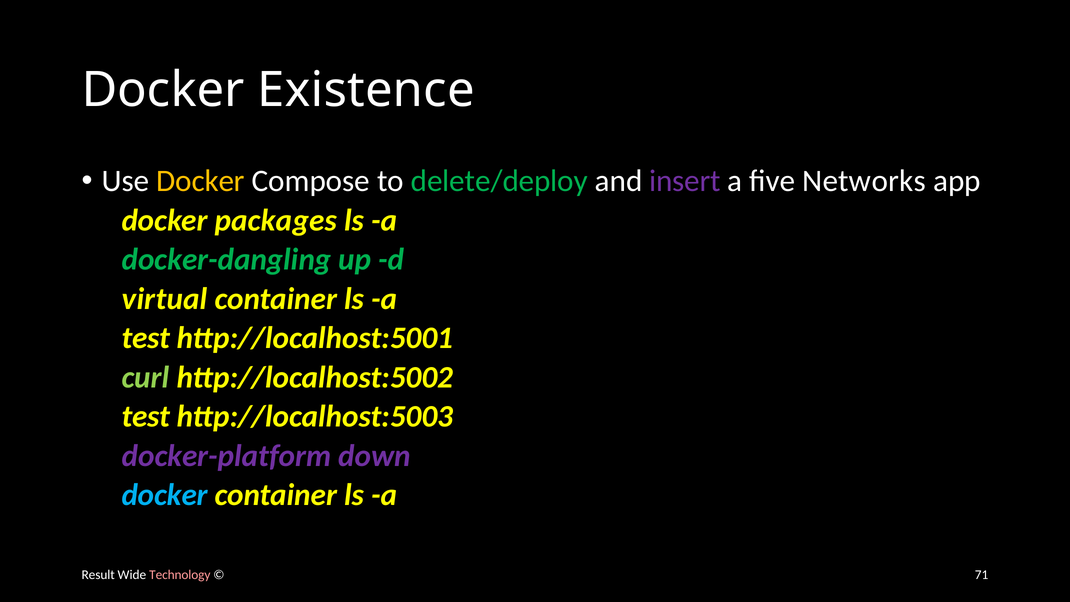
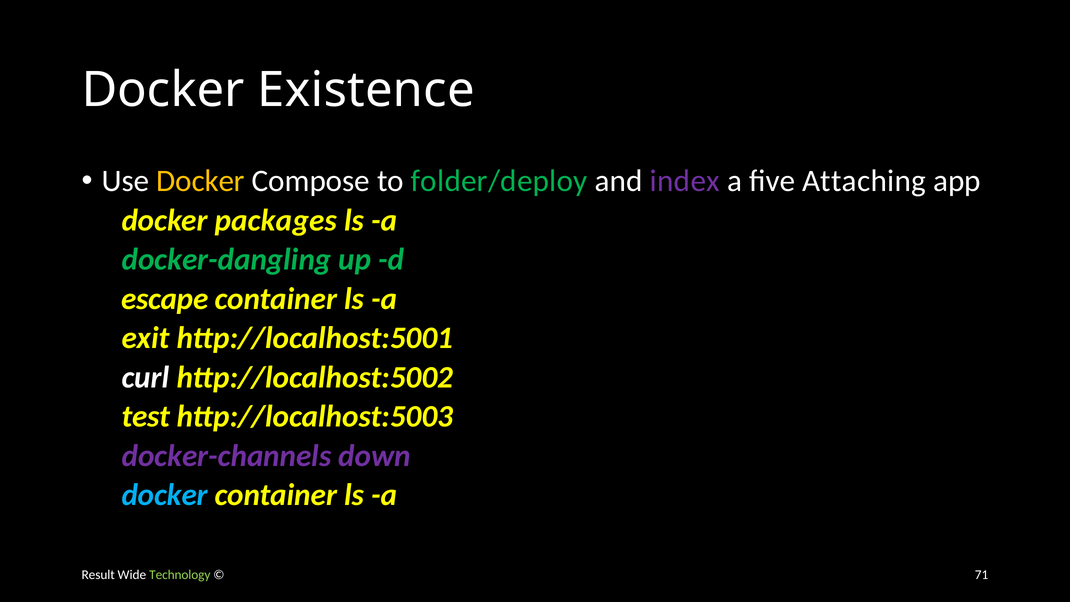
delete/deploy: delete/deploy -> folder/deploy (499, 181)
insert: insert -> index (685, 181)
Networks: Networks -> Attaching (864, 181)
virtual: virtual -> escape (165, 299)
test: test -> exit (146, 338)
curl colour: light green -> white (146, 377)
docker-platform: docker-platform -> docker-channels (227, 456)
Technology colour: pink -> light green (180, 575)
